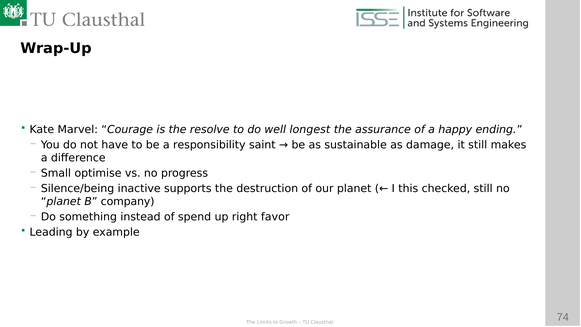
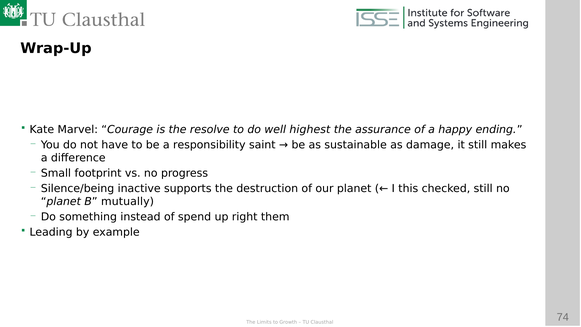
longest: longest -> highest (310, 130)
optimise: optimise -> footprint (98, 173)
company: company -> mutually (128, 201)
favor: favor -> them (275, 217)
